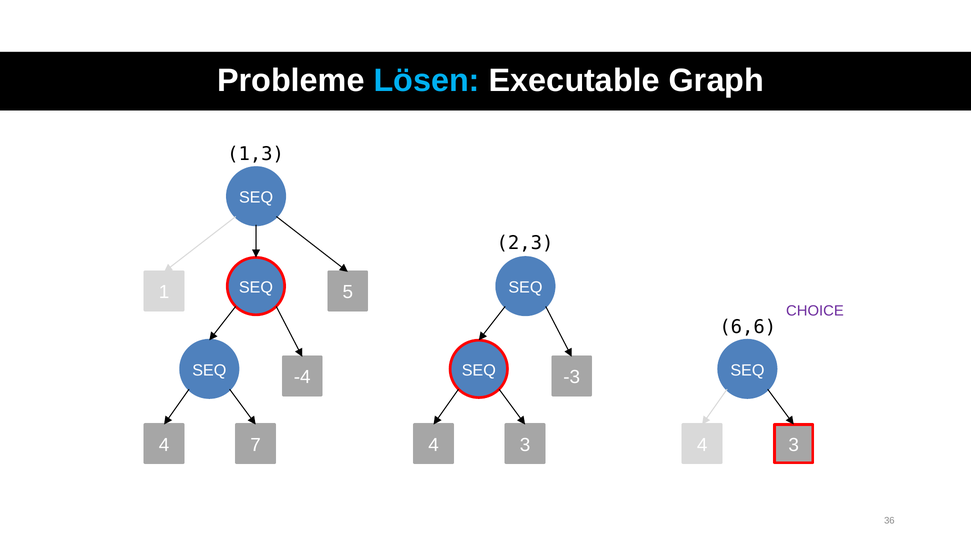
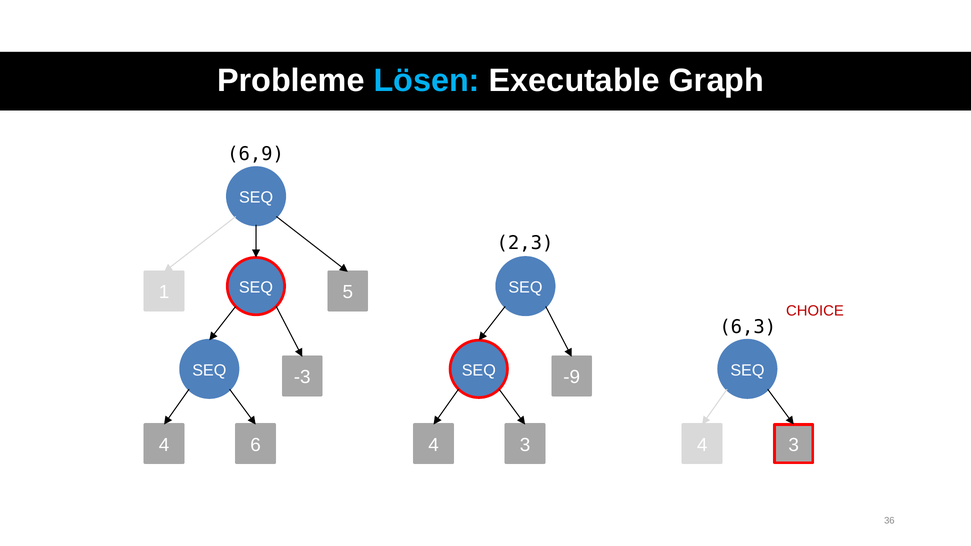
1,3: 1,3 -> 6,9 (256, 154)
CHOICE colour: purple -> red (815, 311)
6,6: 6,6 -> 6,3 (748, 327)
-4: -4 -> -3 (302, 377)
-3: -3 -> -9 (572, 377)
7: 7 -> 6 (256, 445)
